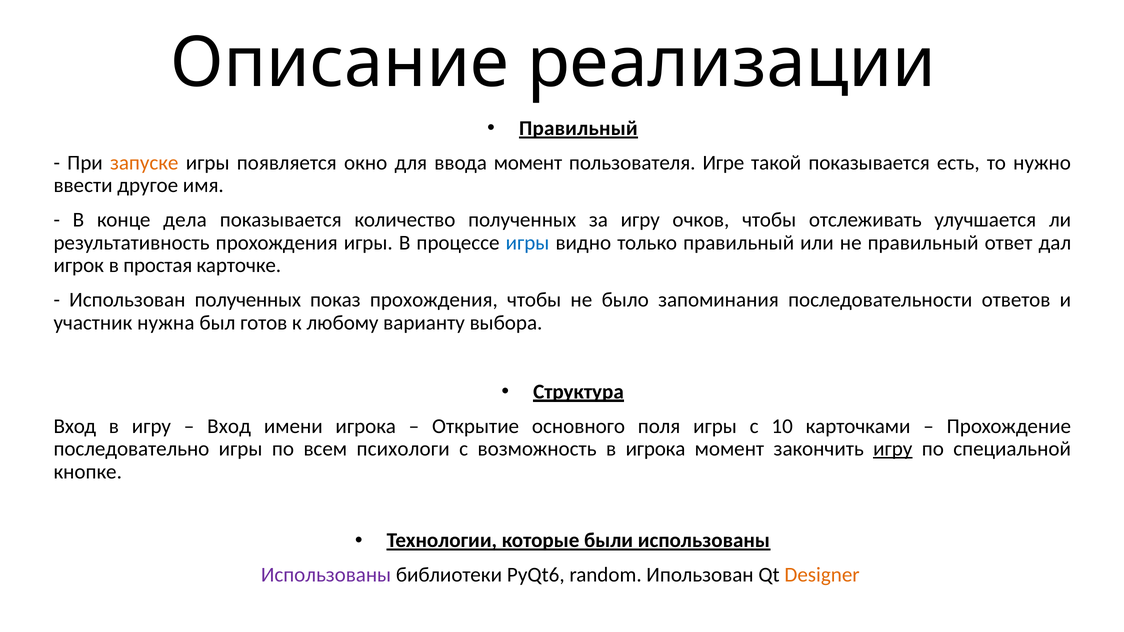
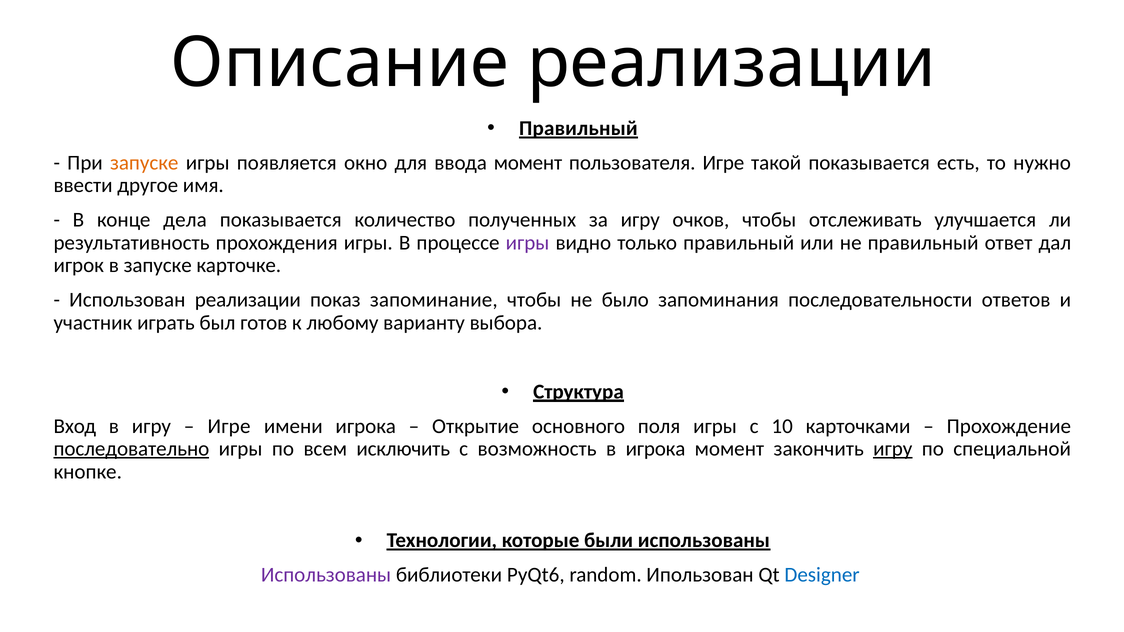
игры colour: blue -> purple (528, 243)
в простая: простая -> запуске (158, 266)
Использован полученных: полученных -> реализации (248, 300)
показ прохождения: прохождения -> запоминание (434, 300)
нужна: нужна -> играть (166, 323)
Вход: Вход -> Игре (229, 426)
последовательно underline: none -> present (131, 449)
психологи: психологи -> исключить (403, 449)
Designer colour: orange -> blue (822, 575)
